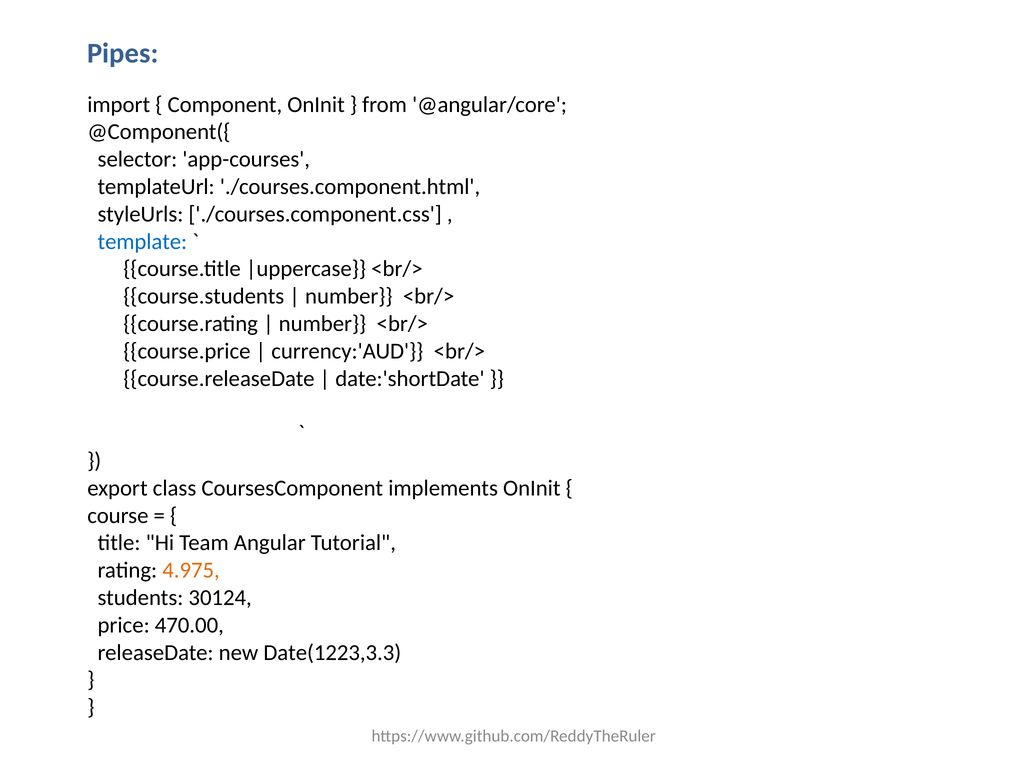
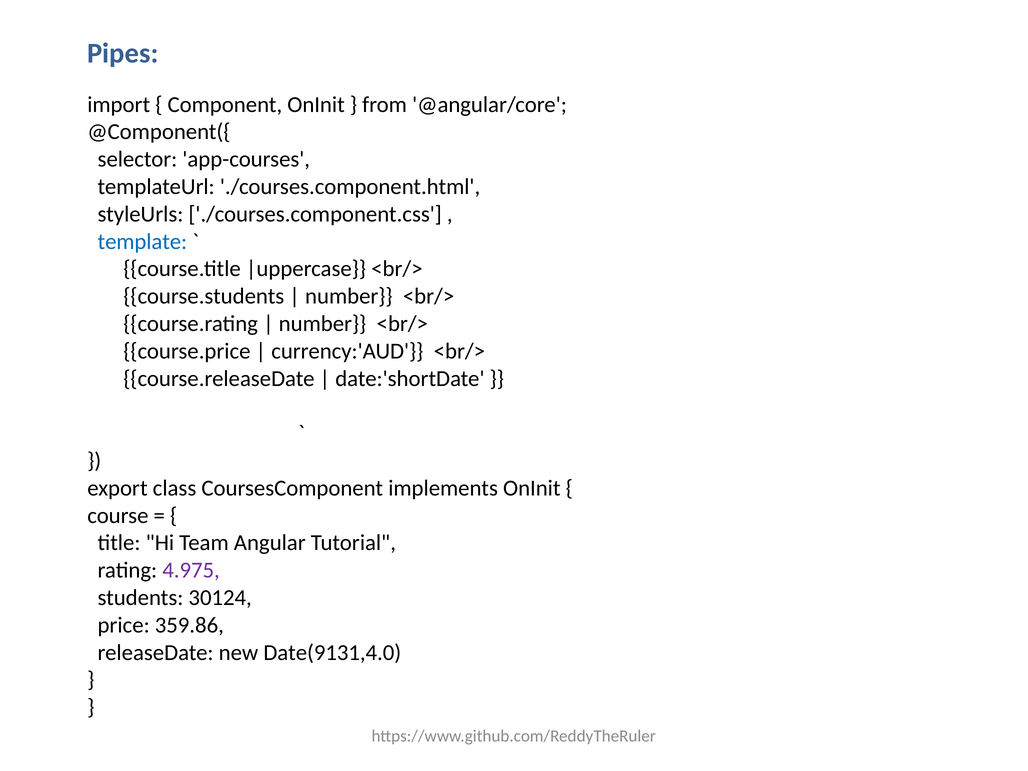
4.975 colour: orange -> purple (191, 570)
470.00: 470.00 -> 359.86 (189, 625)
Date(1223,3.3: Date(1223,3.3 -> Date(9131,4.0 (332, 652)
